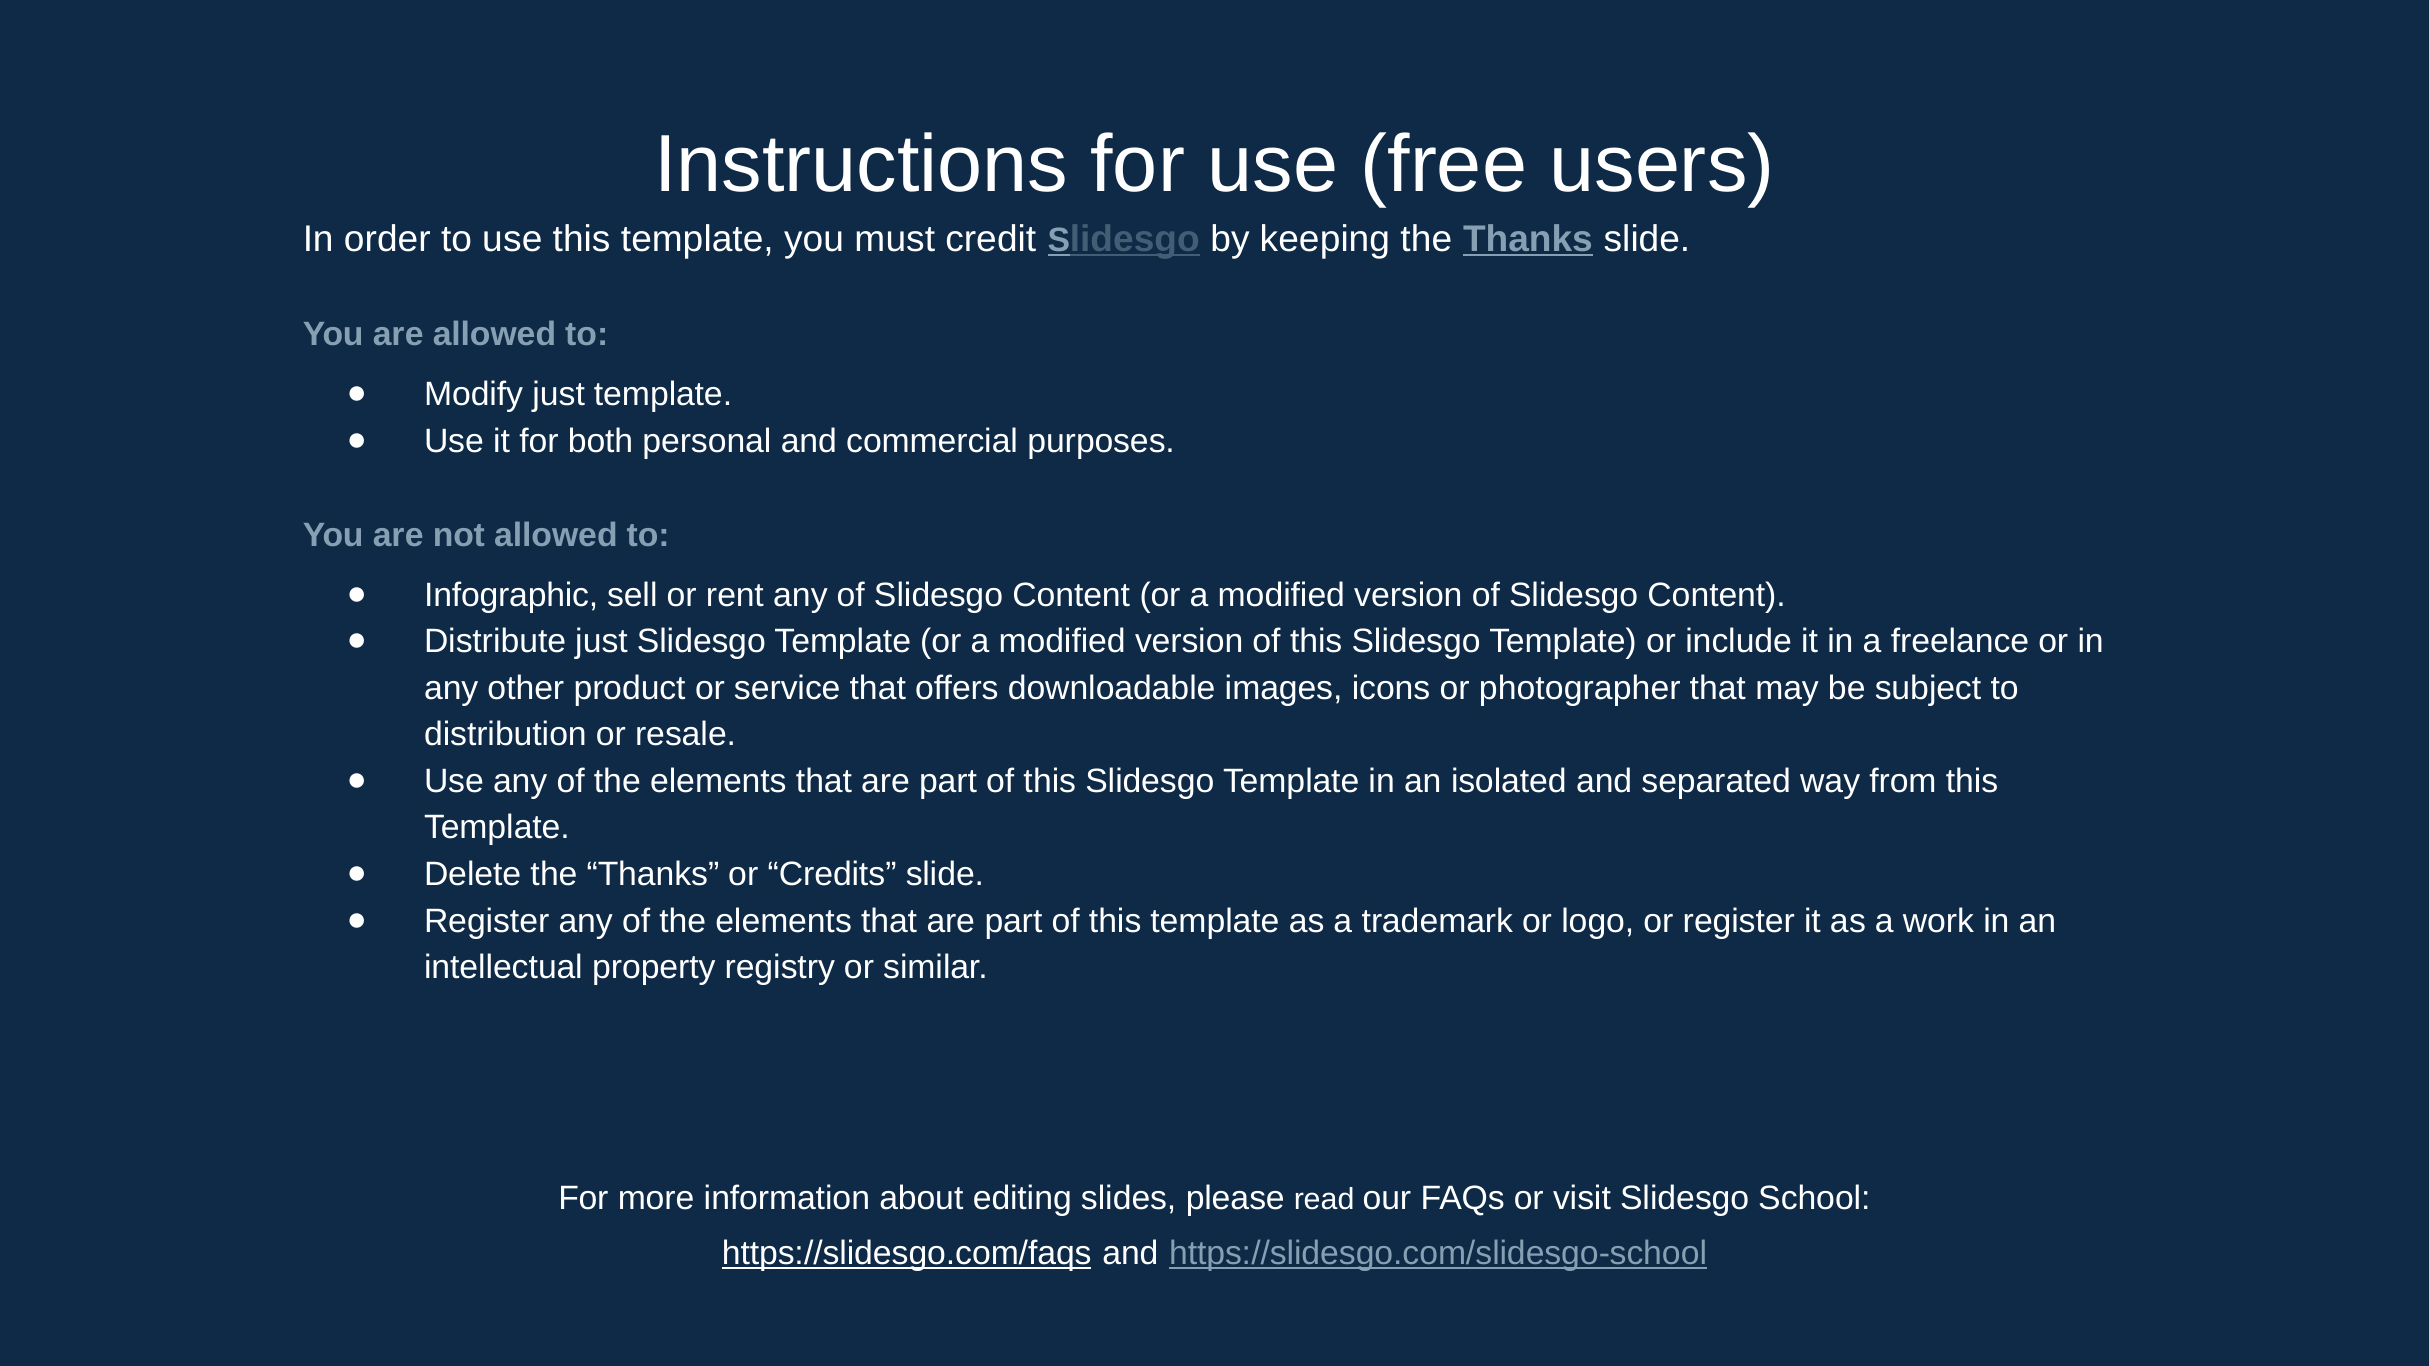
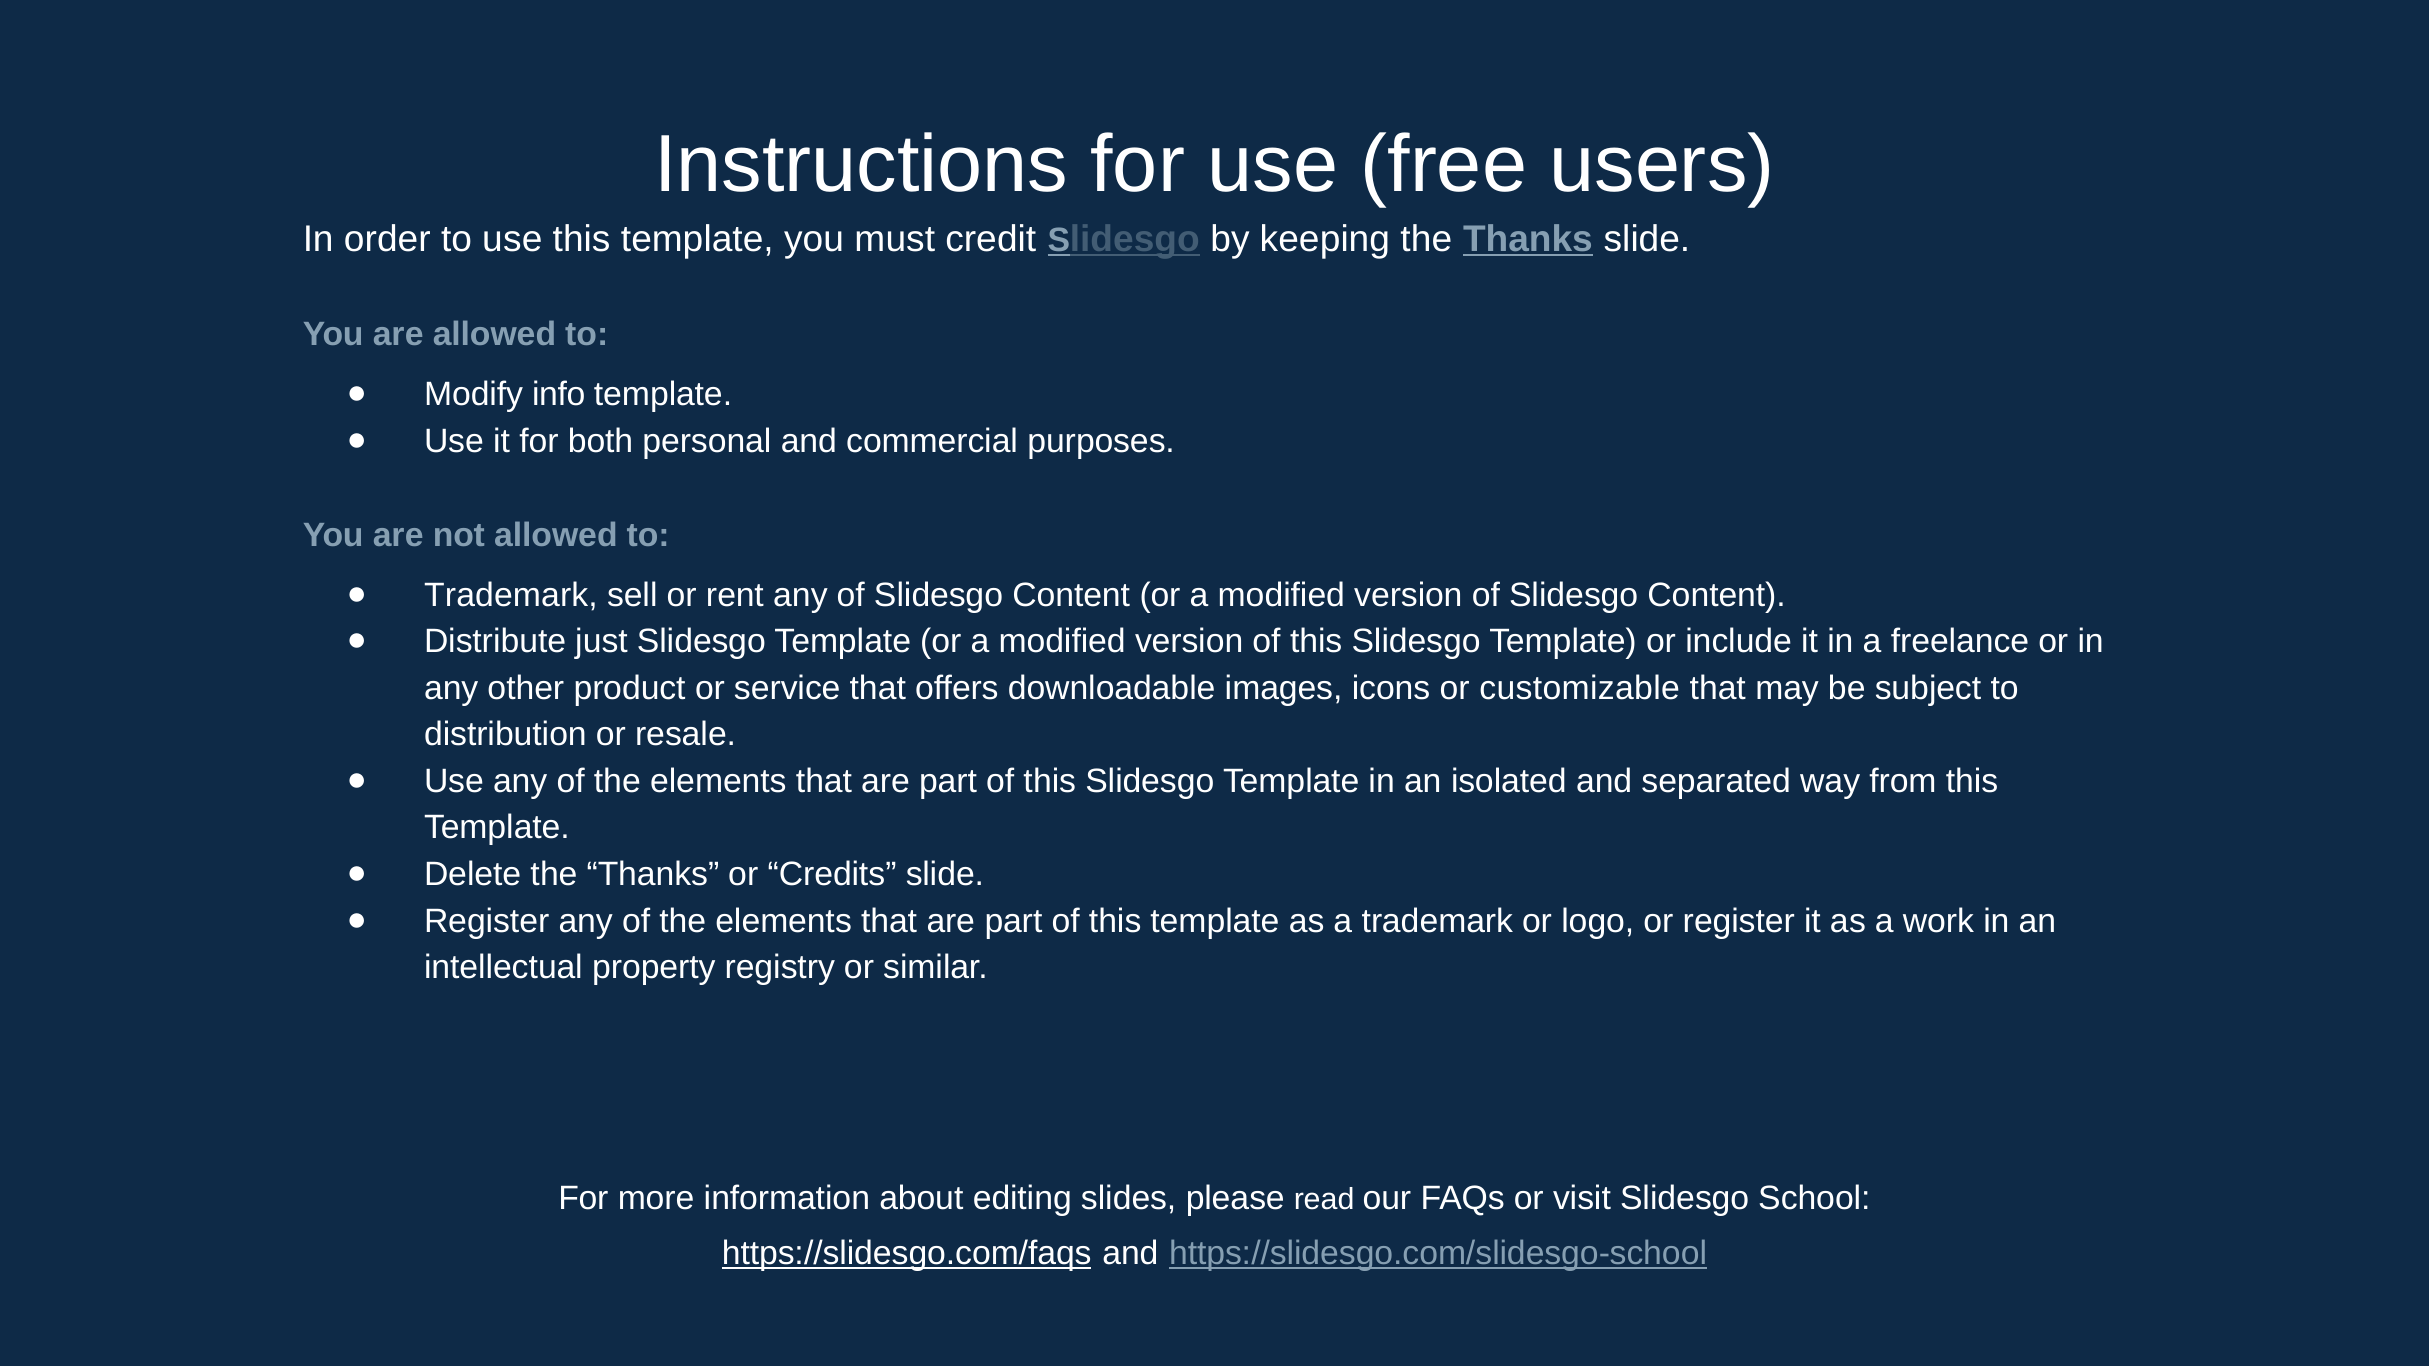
Modify just: just -> info (559, 395)
Infographic: Infographic -> Trademark (511, 595)
photographer: photographer -> customizable (1580, 688)
